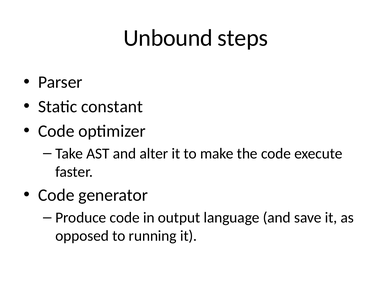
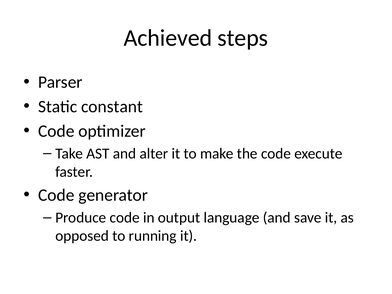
Unbound: Unbound -> Achieved (168, 38)
